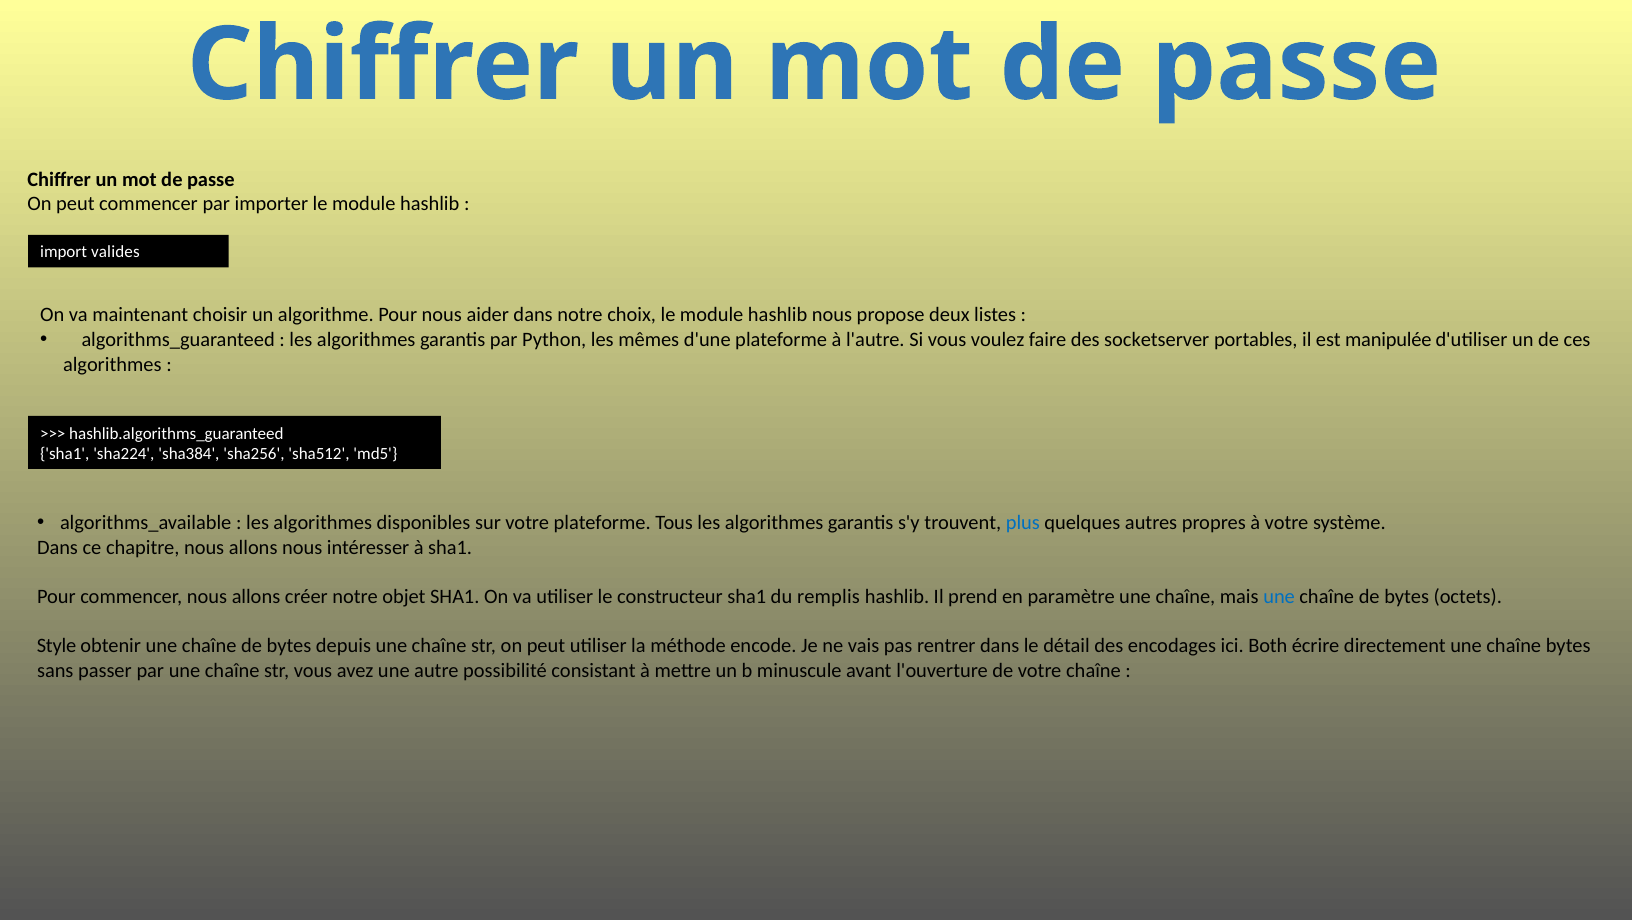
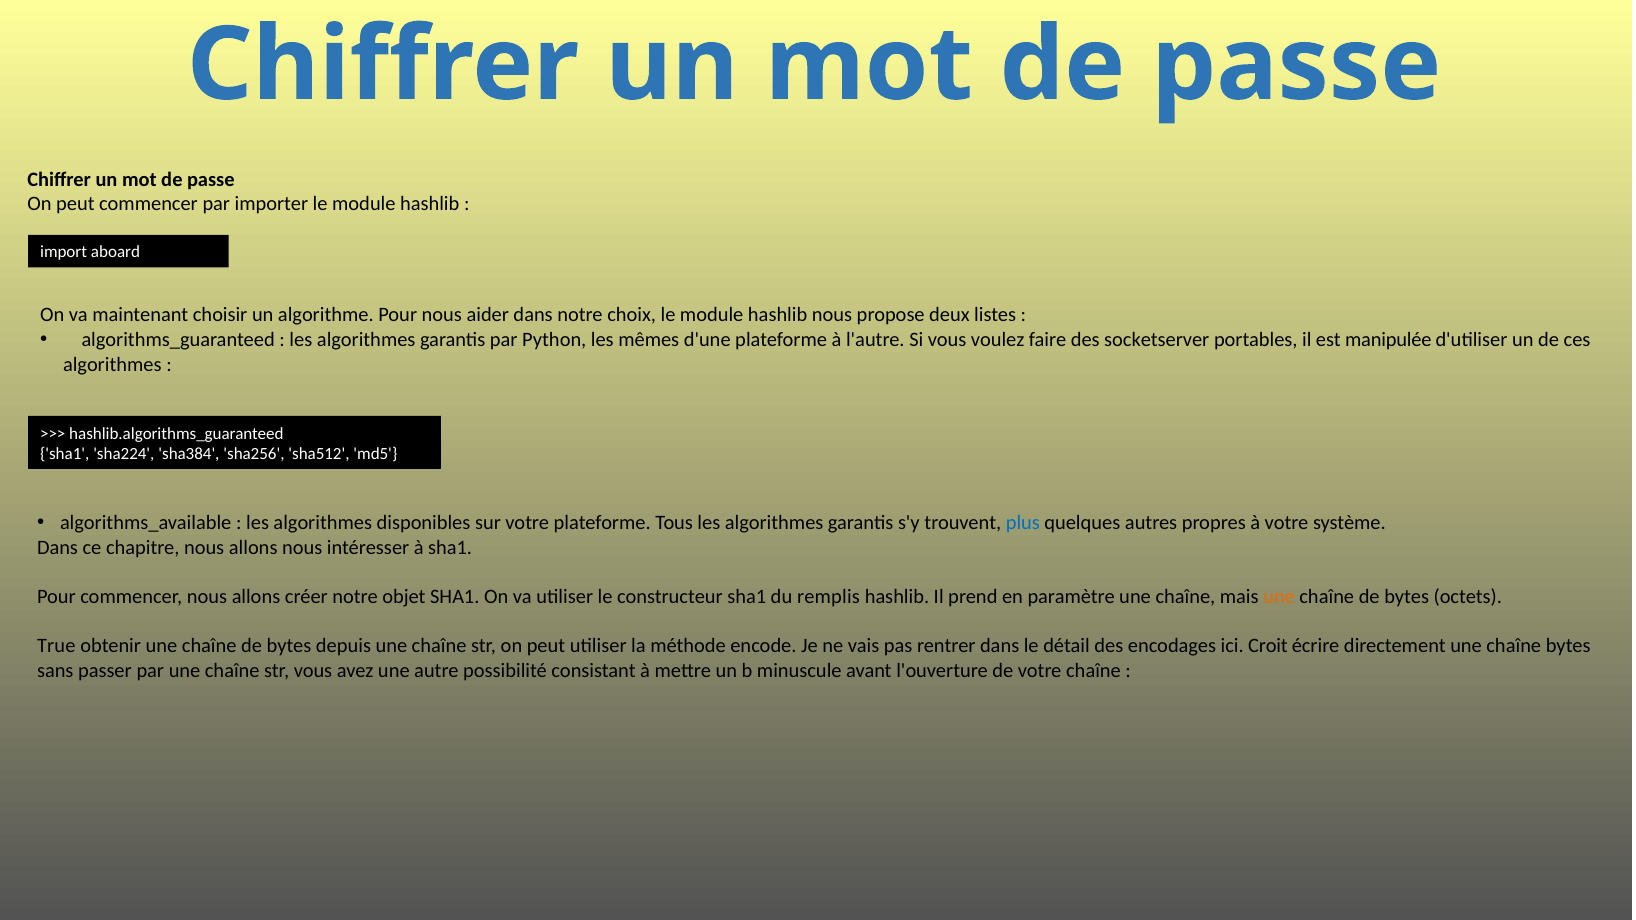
valides: valides -> aboard (115, 252)
une colour: blue -> orange (1279, 597)
Style: Style -> True (56, 646)
Both: Both -> Croit (1268, 646)
